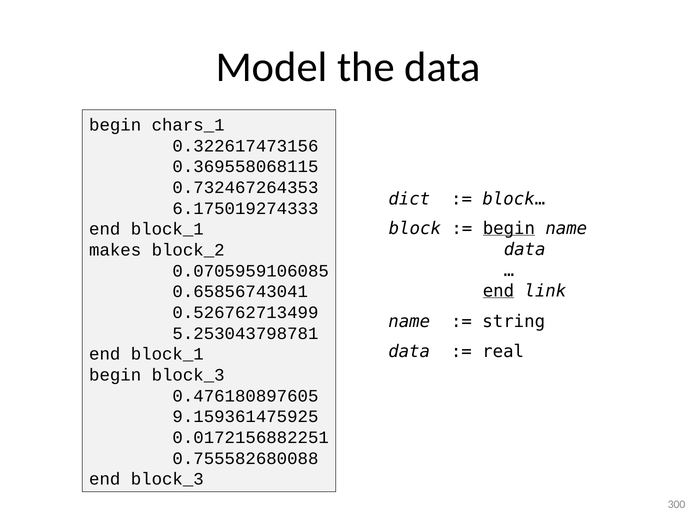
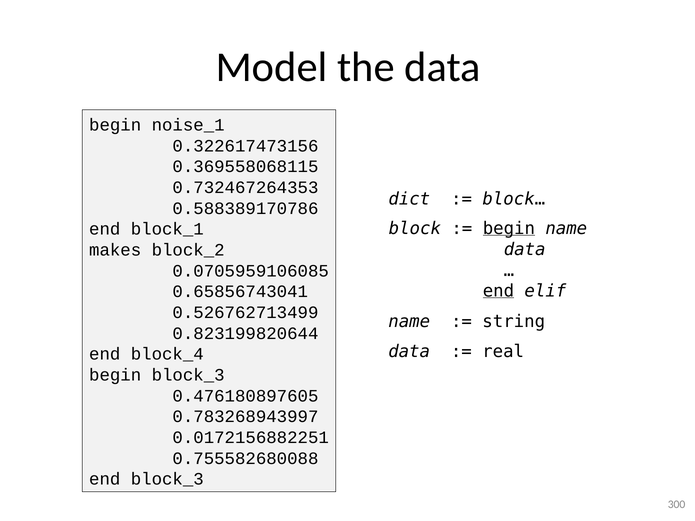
chars_1: chars_1 -> noise_1 (188, 125)
6.175019274333: 6.175019274333 -> 0.588389170786 (245, 208)
link: link -> elif (545, 291)
5.253043798781: 5.253043798781 -> 0.823199820644 (245, 334)
block_1: block_1 -> block_4 (167, 354)
9.159361475925: 9.159361475925 -> 0.783268943997 (245, 417)
